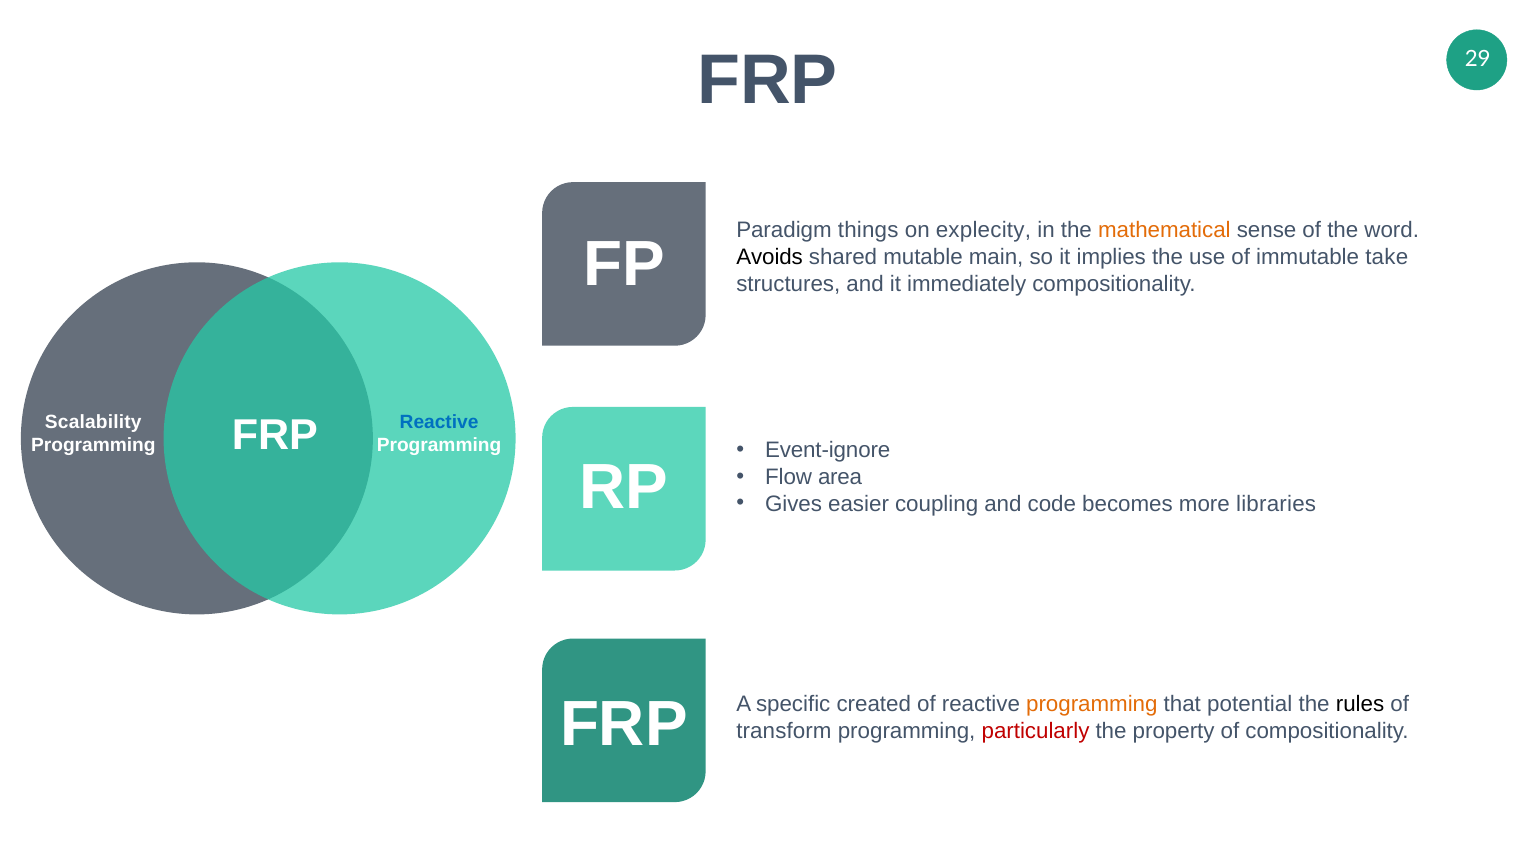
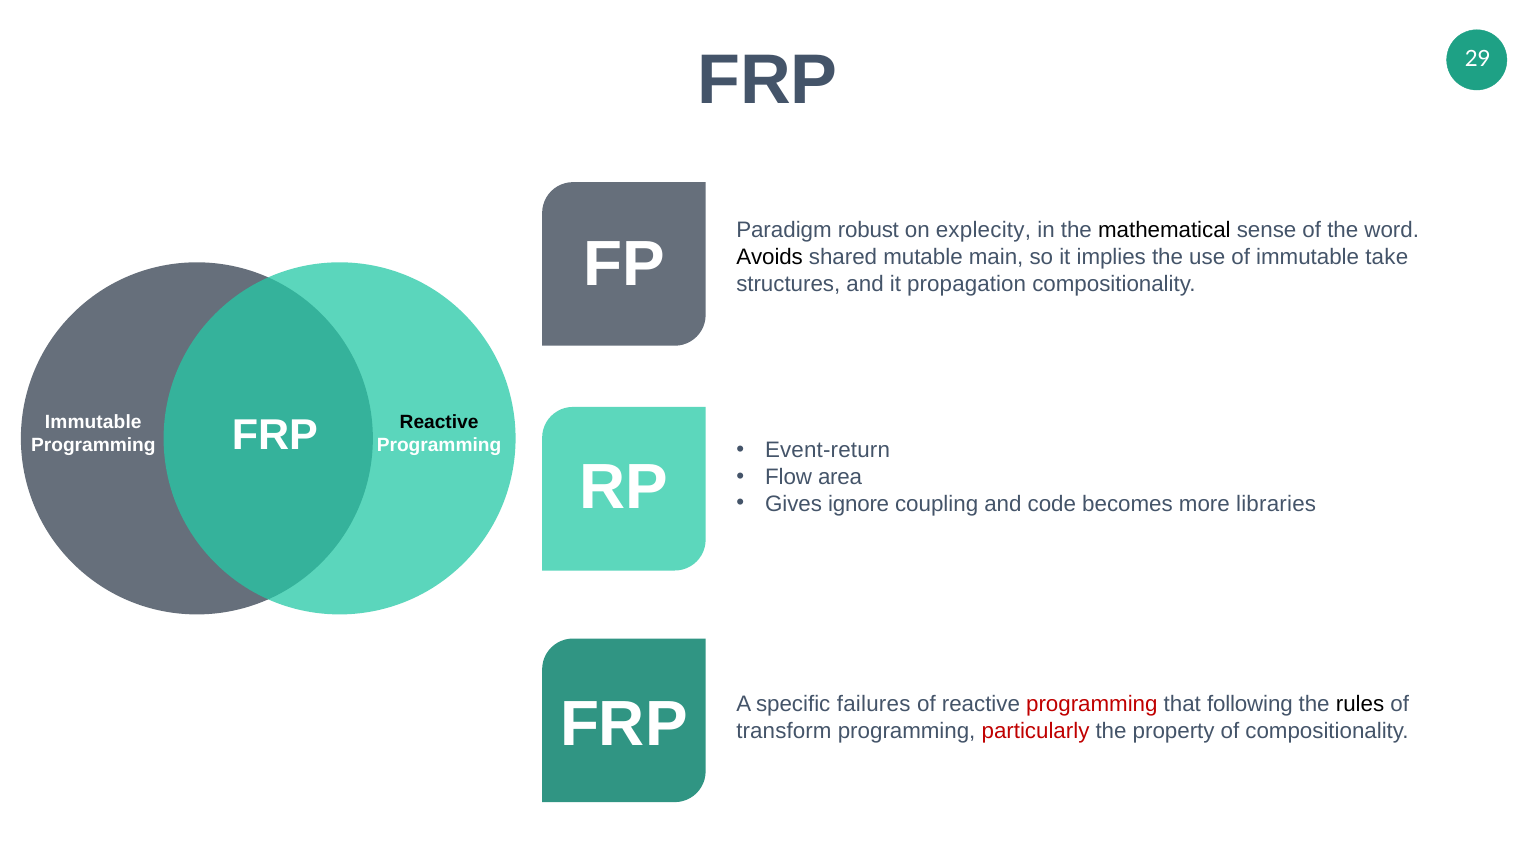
things: things -> robust (868, 231)
mathematical colour: orange -> black (1164, 231)
immediately: immediately -> propagation (967, 284)
Scalability: Scalability -> Immutable (93, 422)
Reactive colour: blue -> black (439, 422)
Event-ignore: Event-ignore -> Event-return (828, 450)
easier: easier -> ignore (859, 504)
created: created -> failures (874, 704)
programming colour: orange -> red (1092, 704)
potential: potential -> following (1250, 704)
